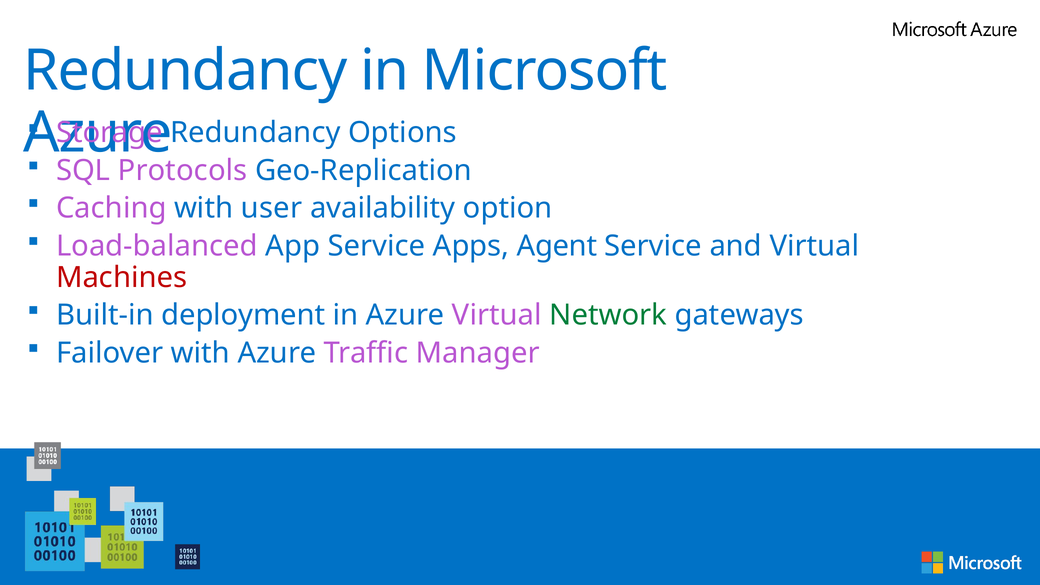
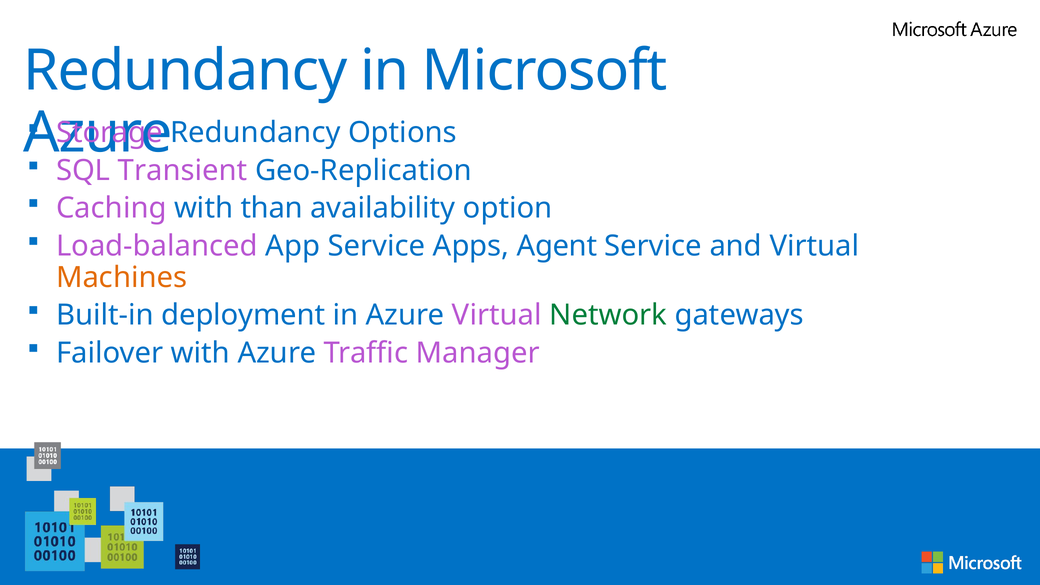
Protocols: Protocols -> Transient (183, 171)
user: user -> than (272, 208)
Machines colour: red -> orange (122, 278)
